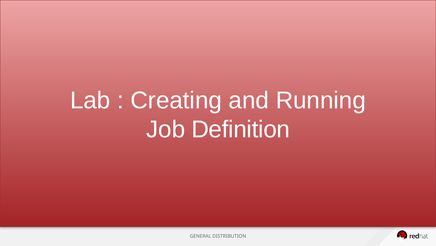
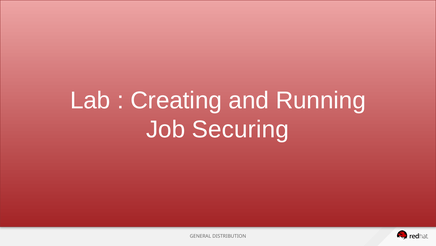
Definition: Definition -> Securing (240, 129)
